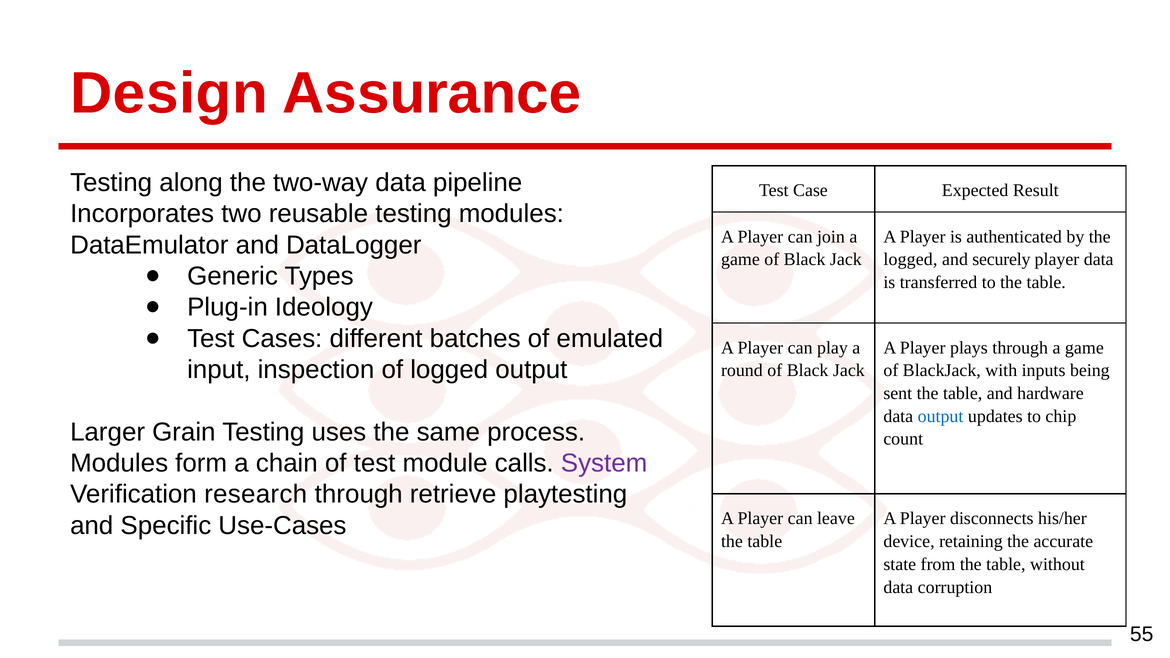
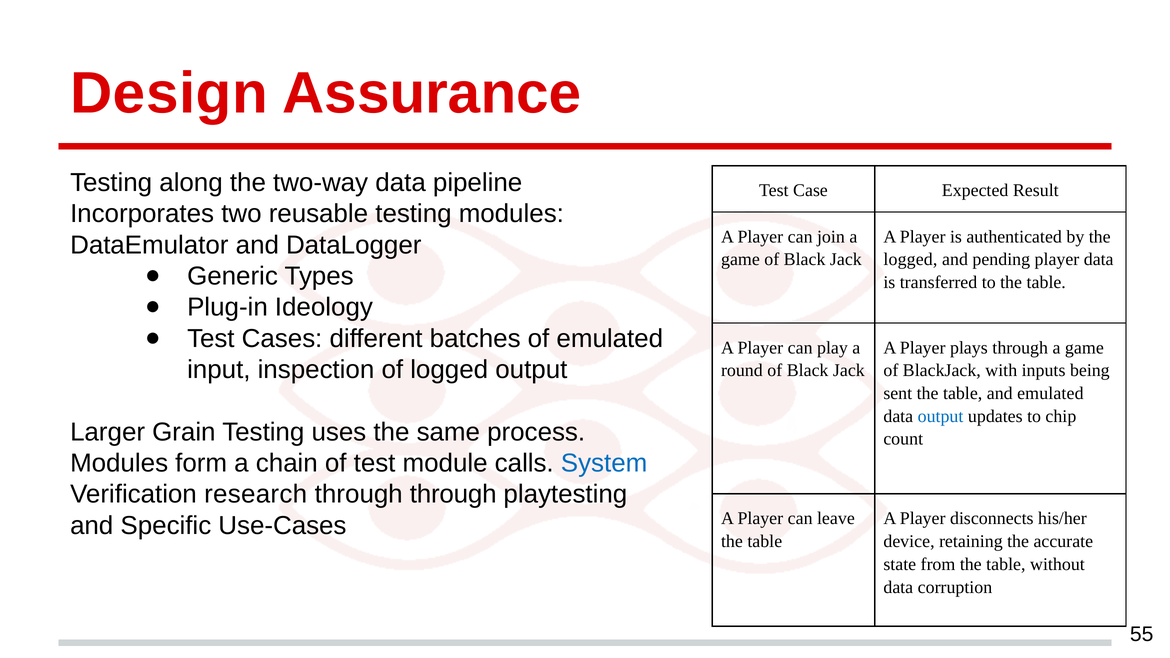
securely: securely -> pending (1001, 260)
and hardware: hardware -> emulated (1050, 393)
System colour: purple -> blue (604, 463)
through retrieve: retrieve -> through (453, 495)
